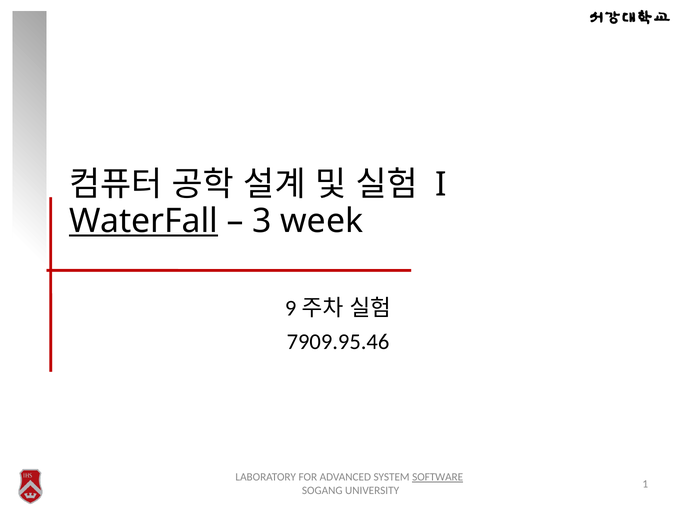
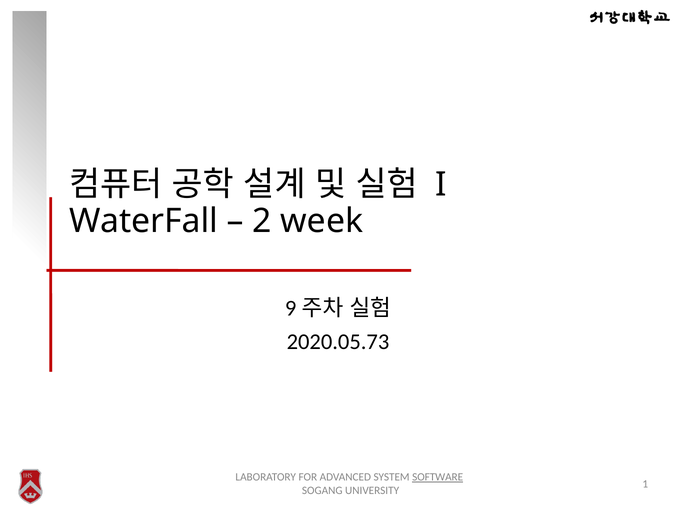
WaterFall underline: present -> none (144, 221)
3: 3 -> 2 (262, 221)
7909.95.46: 7909.95.46 -> 2020.05.73 (338, 342)
